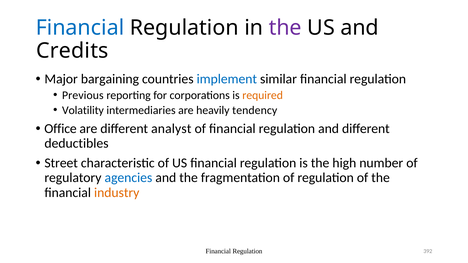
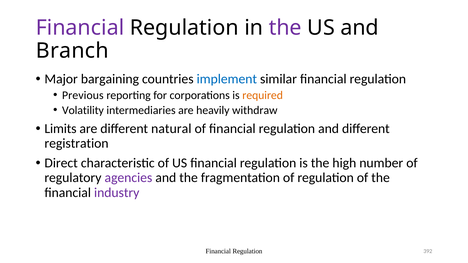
Financial colour: blue -> purple (80, 28)
Credits: Credits -> Branch (72, 51)
tendency: tendency -> withdraw (255, 110)
Office: Office -> Limits (60, 129)
analyst: analyst -> natural (171, 129)
deductibles: deductibles -> registration (77, 144)
Street: Street -> Direct (61, 163)
agencies colour: blue -> purple (128, 178)
industry colour: orange -> purple (117, 193)
